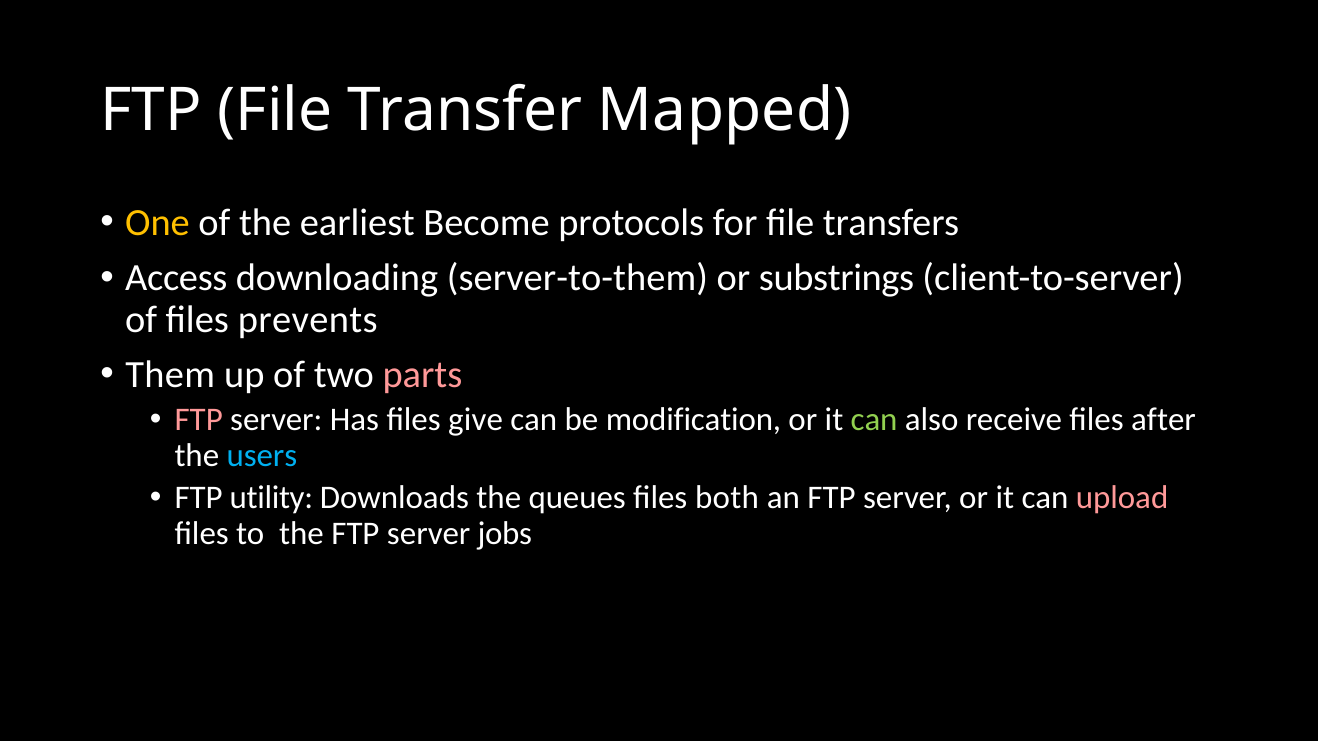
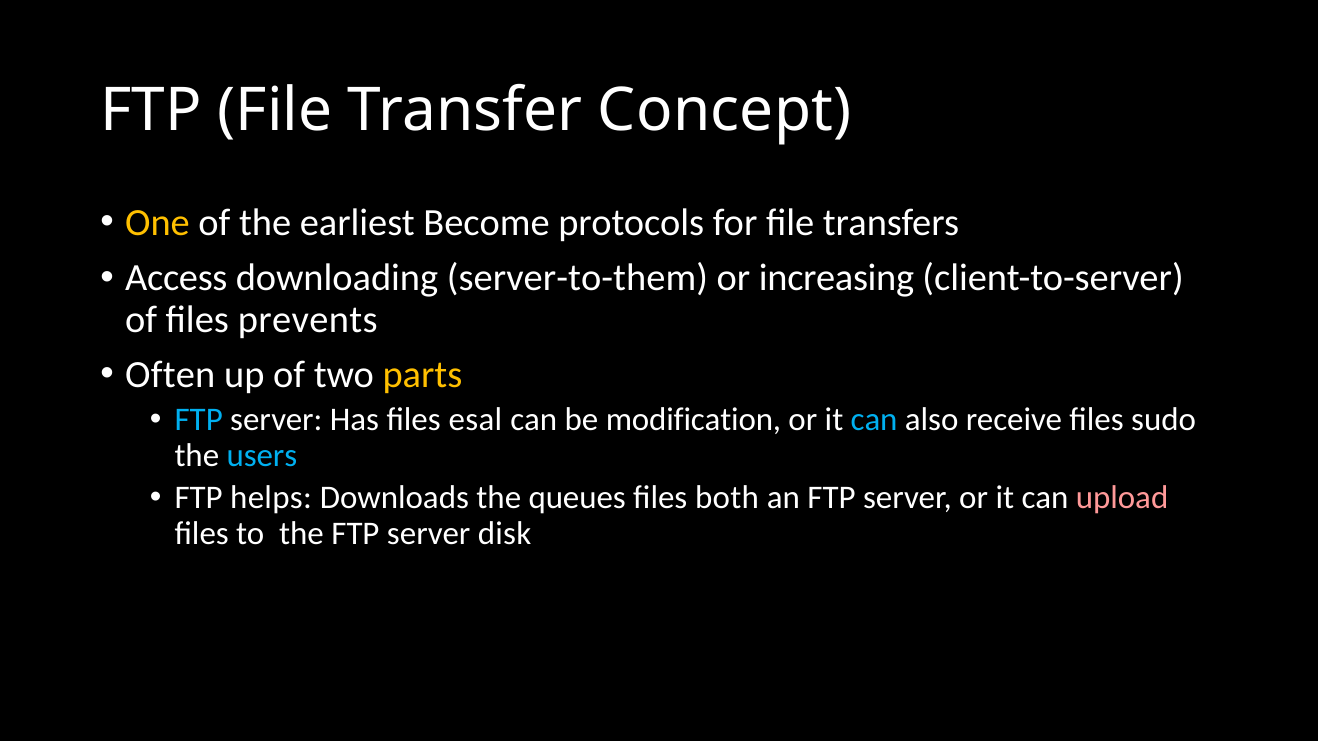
Mapped: Mapped -> Concept (725, 111)
substrings: substrings -> increasing (837, 278)
Them: Them -> Often (170, 375)
parts colour: pink -> yellow (422, 375)
FTP colour: pink -> light blue (199, 420)
give: give -> esal (475, 420)
can colour: light green -> light blue (874, 420)
after: after -> sudo (1164, 420)
utility: utility -> helps (271, 498)
jobs: jobs -> disk (505, 534)
